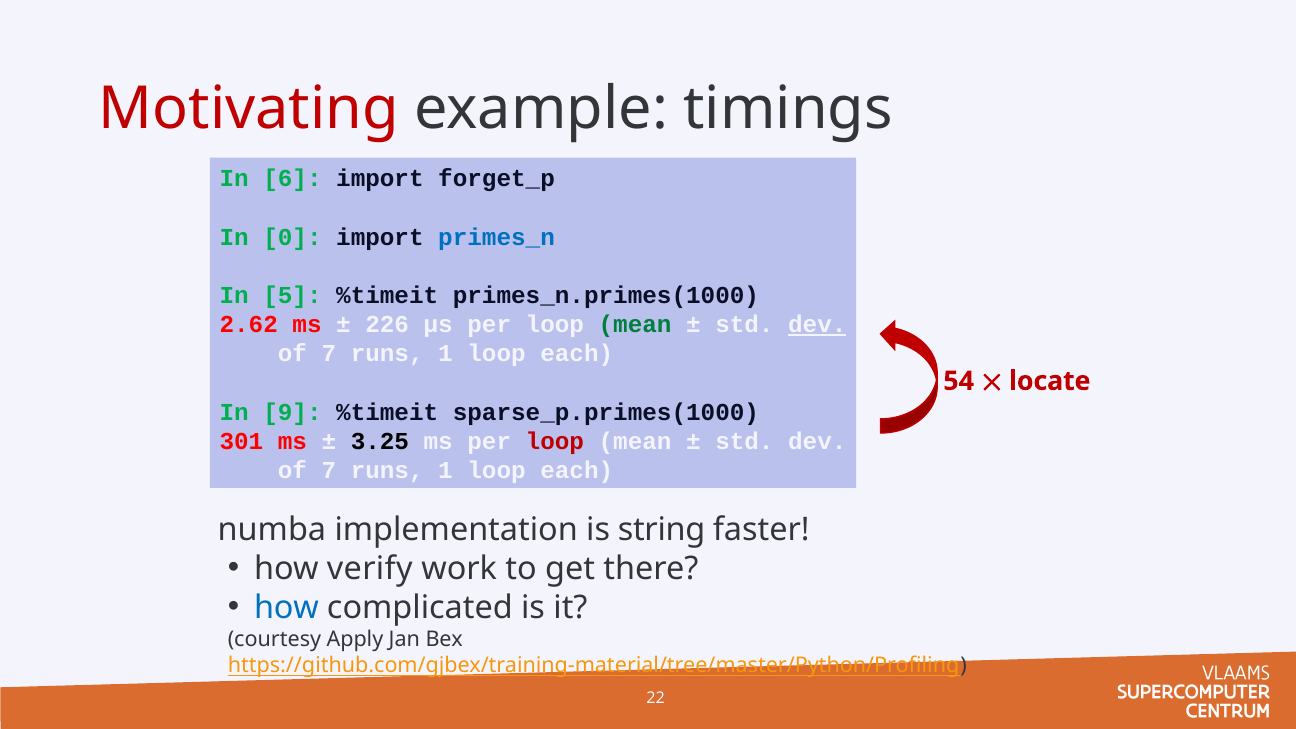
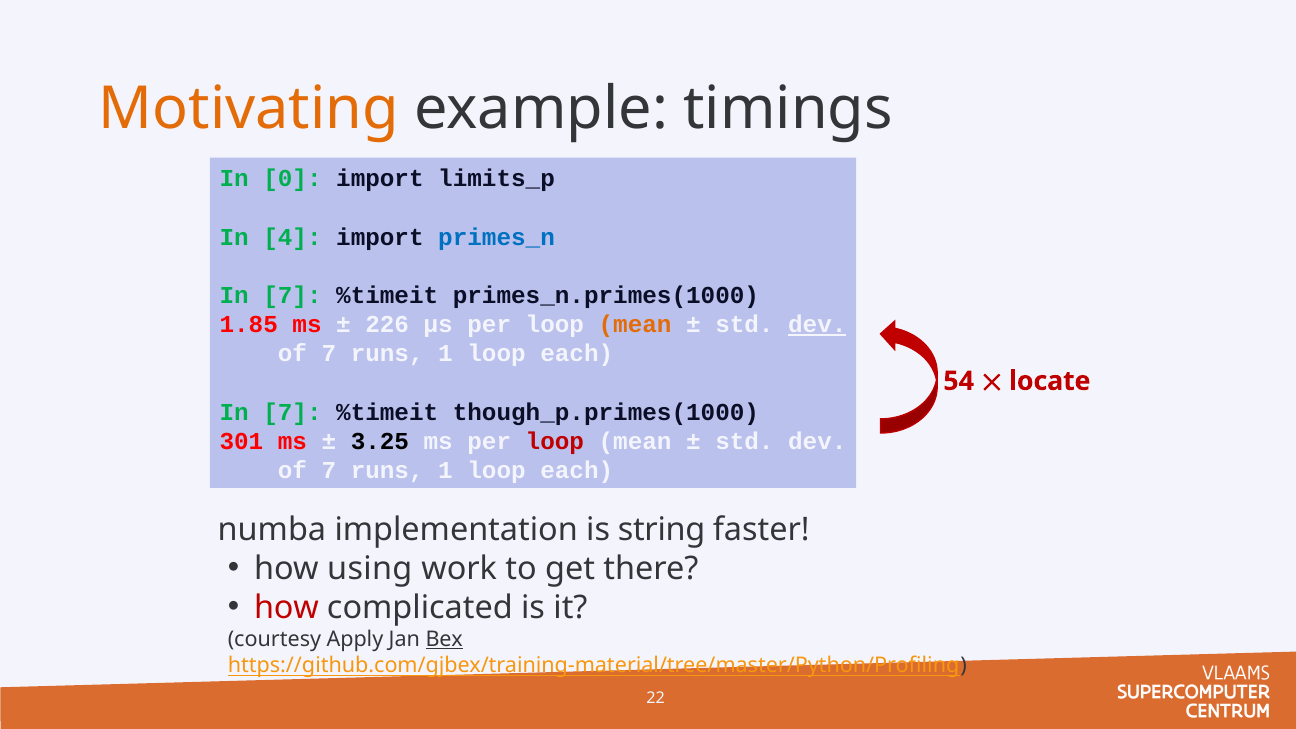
Motivating colour: red -> orange (249, 109)
6: 6 -> 0 (292, 179)
forget_p: forget_p -> limits_p (497, 179)
0: 0 -> 4 (292, 237)
5: 5 -> 7 (292, 295)
2.62: 2.62 -> 1.85 (249, 325)
mean colour: green -> orange (635, 325)
9: 9 -> 7 (292, 412)
sparse_p.primes(1000: sparse_p.primes(1000 -> though_p.primes(1000 (606, 412)
verify: verify -> using (370, 569)
how colour: blue -> red (287, 608)
Bex underline: none -> present (444, 639)
